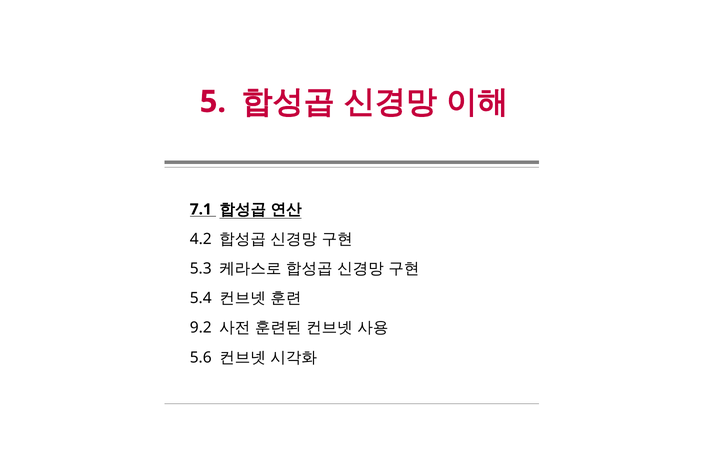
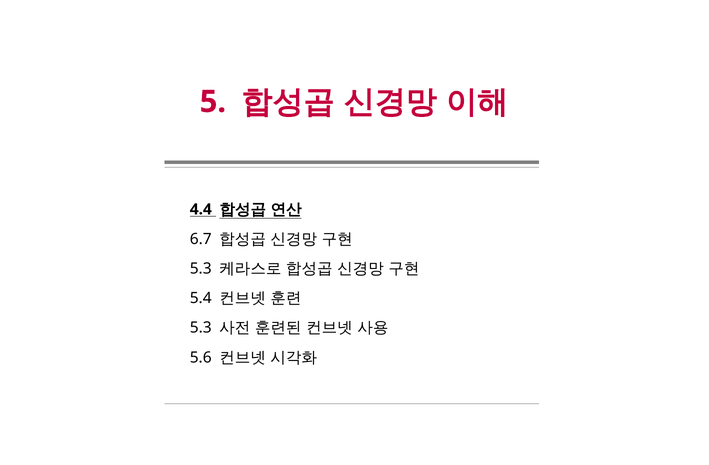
7.1: 7.1 -> 4.4 (201, 210)
4.2: 4.2 -> 6.7 (201, 239)
9.2: 9.2 -> 5.3 (201, 328)
